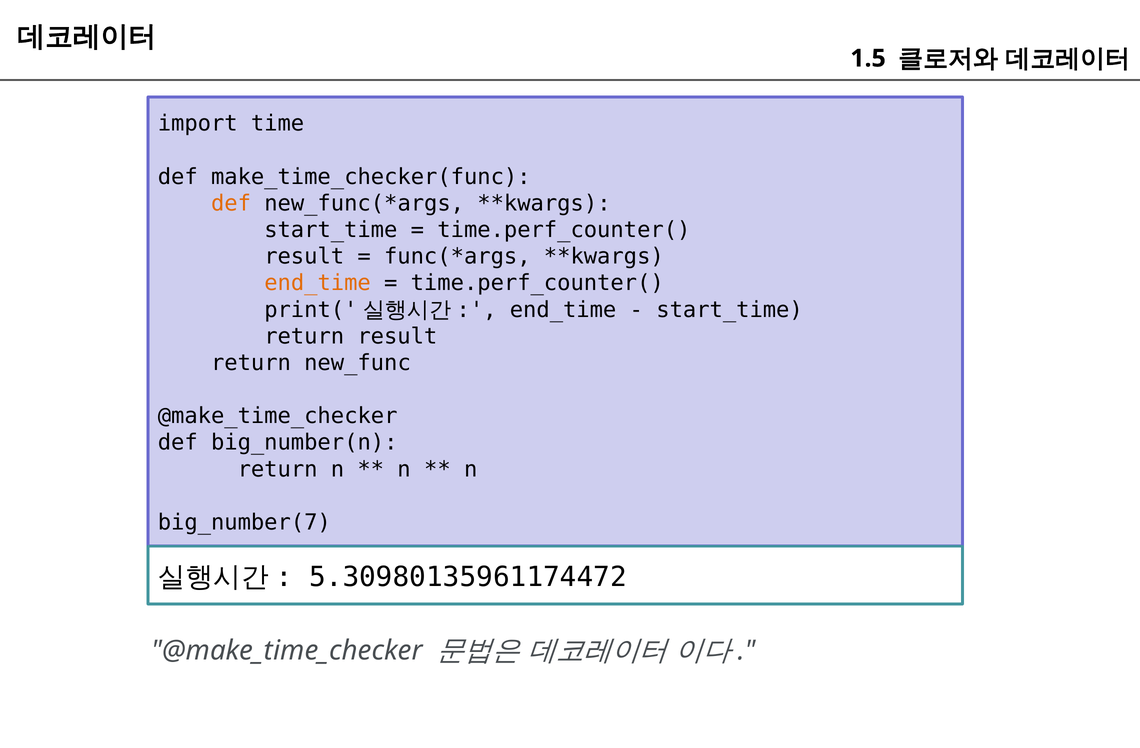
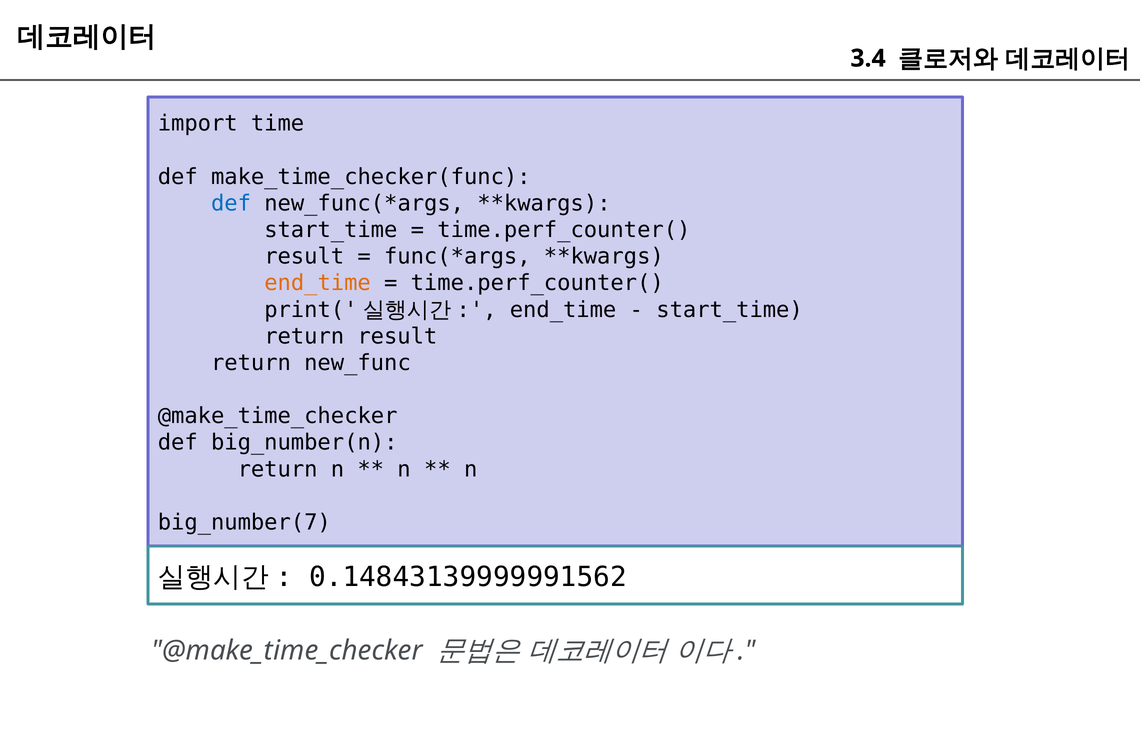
1.5: 1.5 -> 3.4 (868, 58)
def colour: orange -> blue (231, 204)
5.30980135961174472: 5.30980135961174472 -> 0.14843139999991562 (468, 578)
